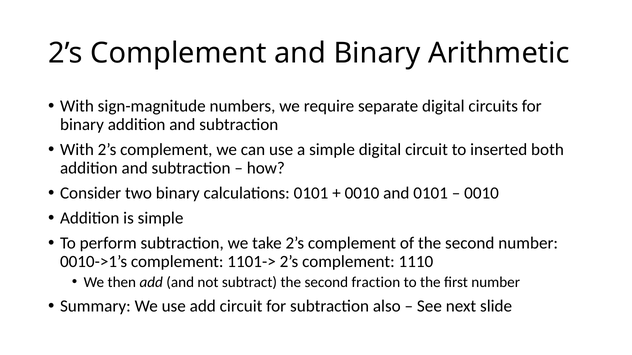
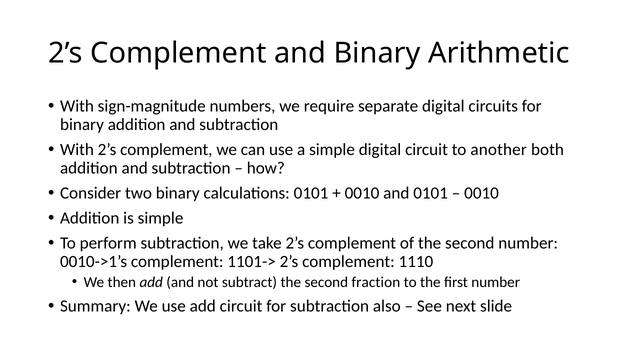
inserted: inserted -> another (499, 150)
